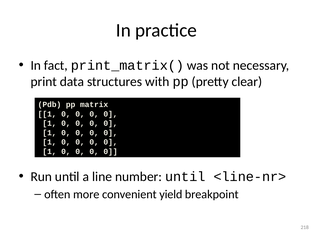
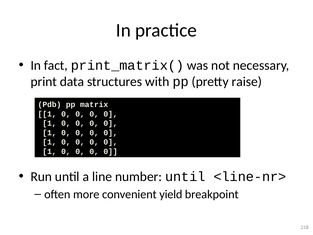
clear: clear -> raise (247, 82)
